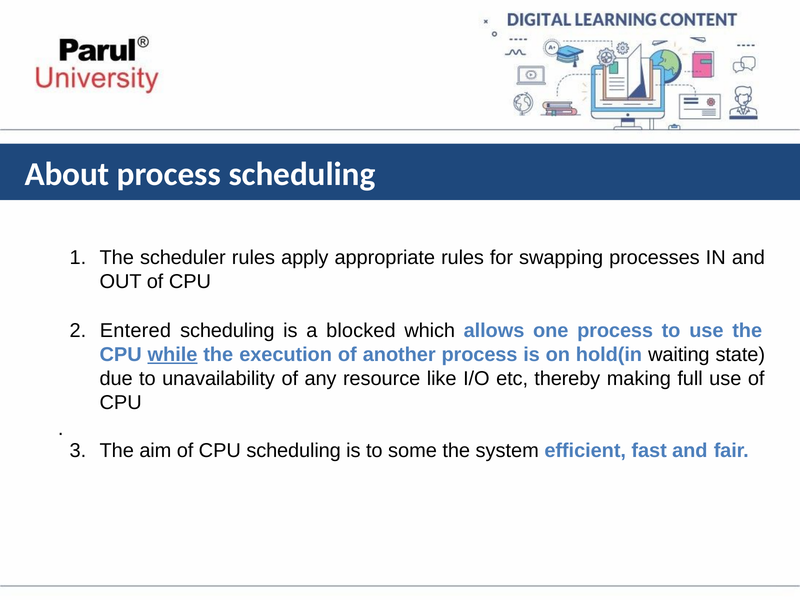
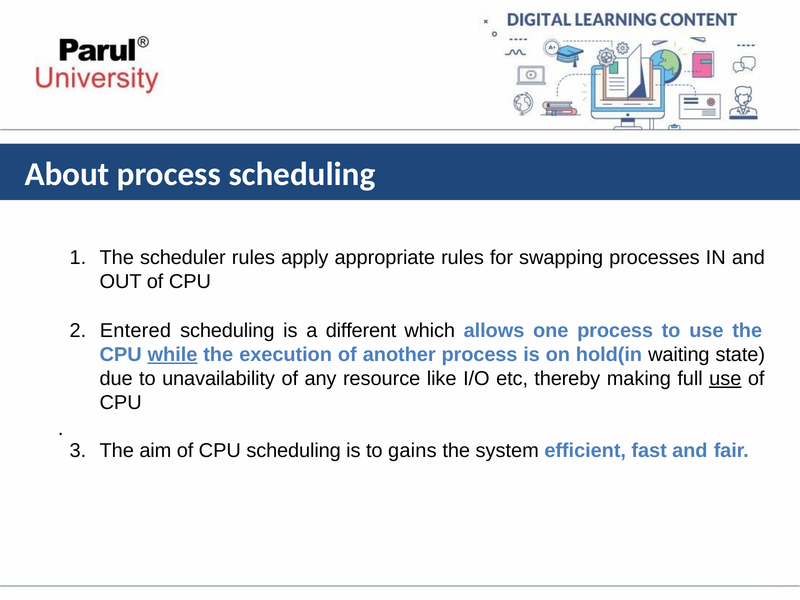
blocked: blocked -> different (361, 331)
use underline: none -> present (725, 379)
some: some -> gains (412, 451)
